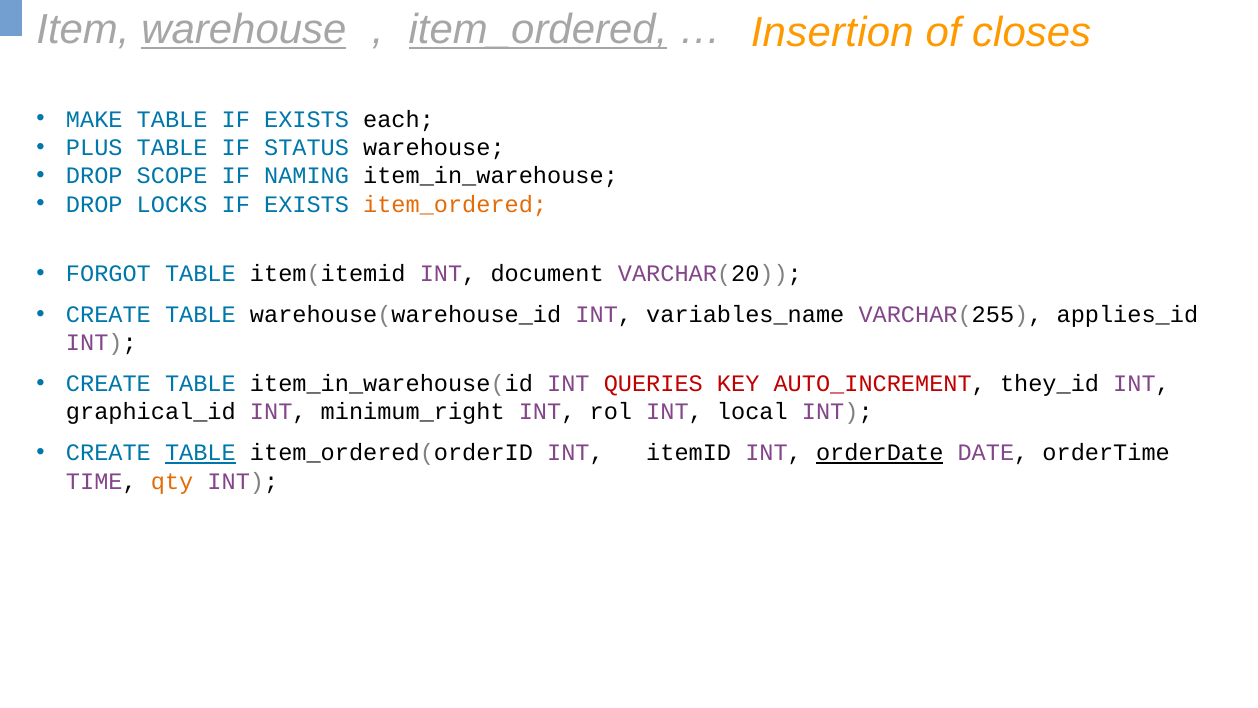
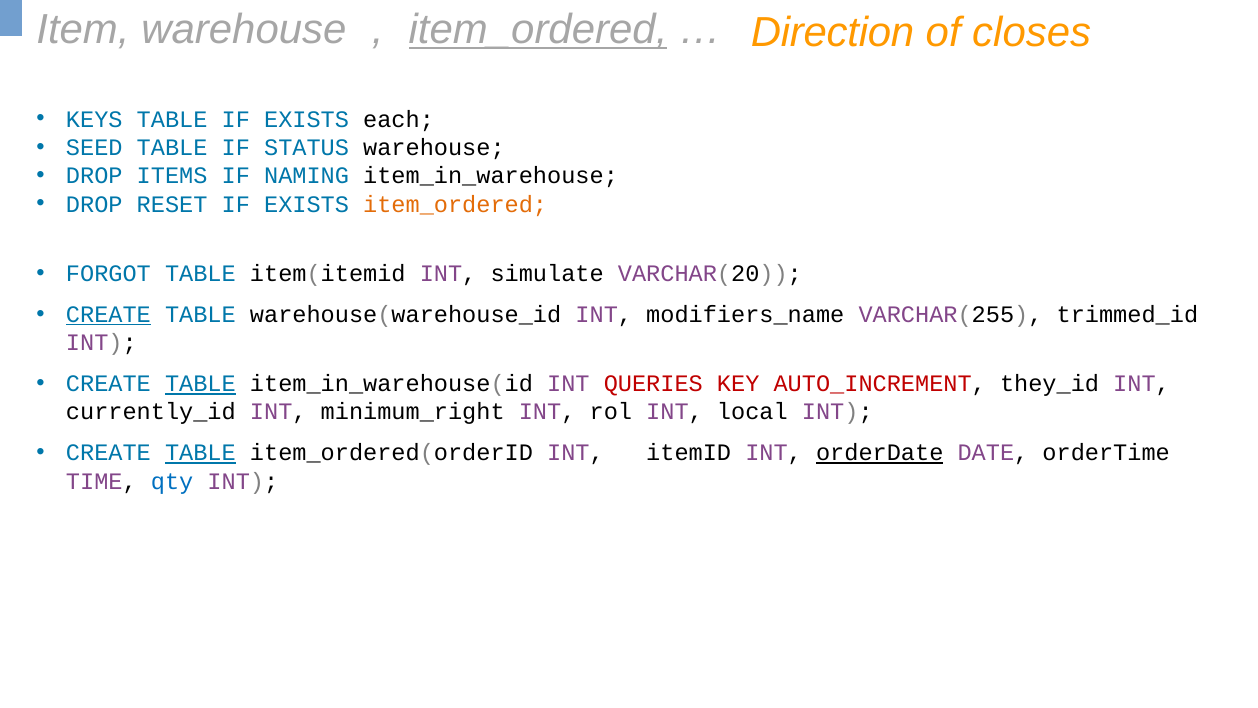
warehouse underline: present -> none (244, 30)
Insertion: Insertion -> Direction (833, 33)
MAKE: MAKE -> KEYS (94, 119)
PLUS: PLUS -> SEED (94, 148)
SCOPE: SCOPE -> ITEMS (172, 176)
LOCKS: LOCKS -> RESET (172, 204)
document: document -> simulate (547, 273)
CREATE underline: none -> present (108, 314)
variables_name: variables_name -> modifiers_name (745, 314)
applies_id: applies_id -> trimmed_id (1127, 314)
TABLE underline: none -> present (200, 384)
graphical_id: graphical_id -> currently_id (151, 412)
qty colour: orange -> blue (172, 481)
